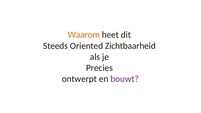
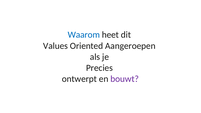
Waarom colour: orange -> blue (84, 35)
Steeds: Steeds -> Values (55, 46)
Zichtbaarheid: Zichtbaarheid -> Aangeroepen (130, 46)
